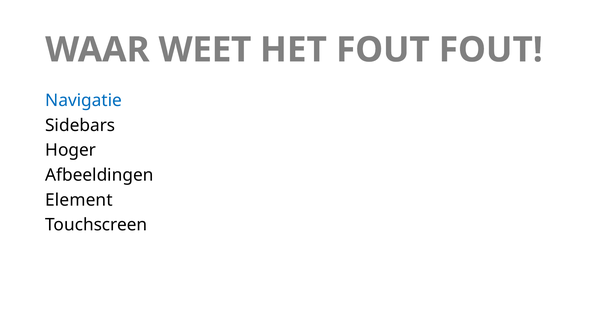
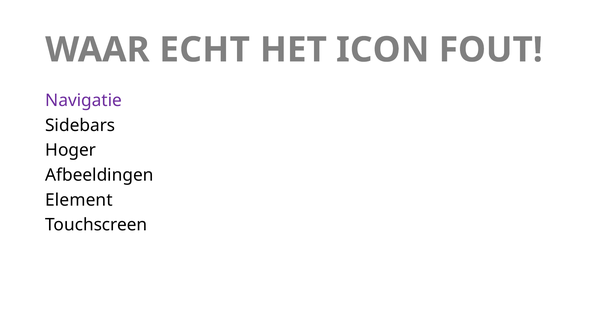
WEET: WEET -> ECHT (205, 50)
HET FOUT: FOUT -> ICON (383, 50)
Navigatie colour: blue -> purple (84, 100)
